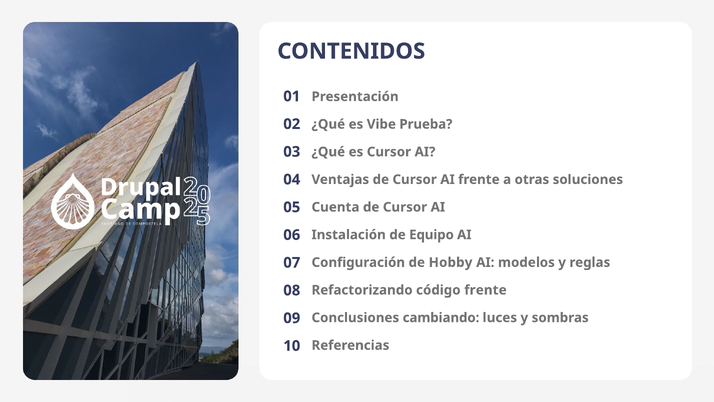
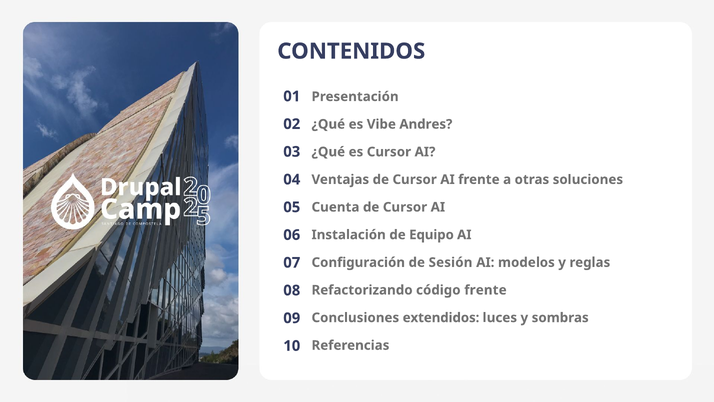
Prueba: Prueba -> Andres (426, 124)
Hobby: Hobby -> Sesión (451, 262)
cambiando: cambiando -> extendidos (441, 317)
